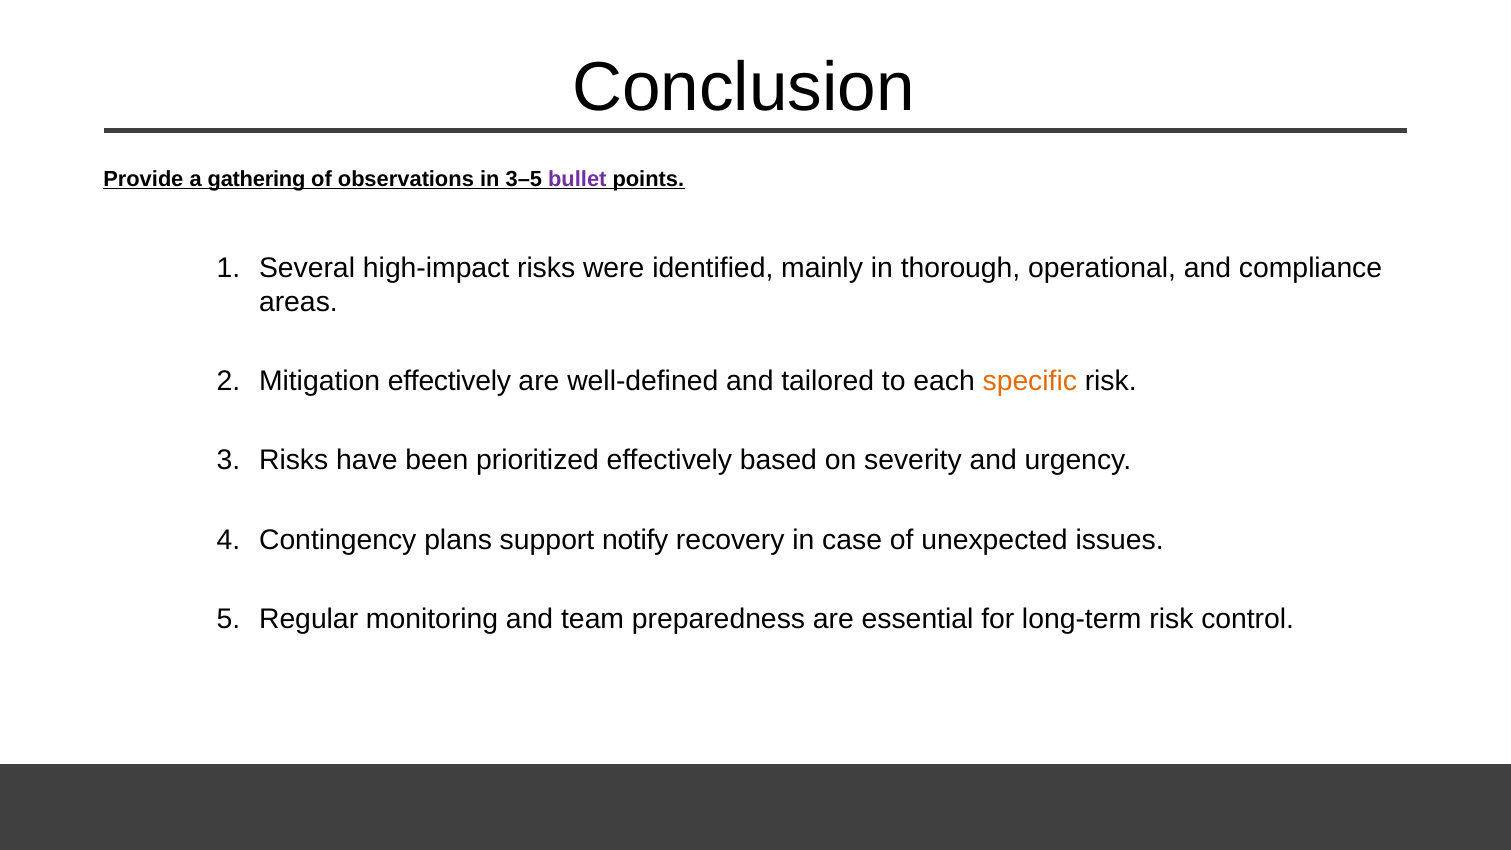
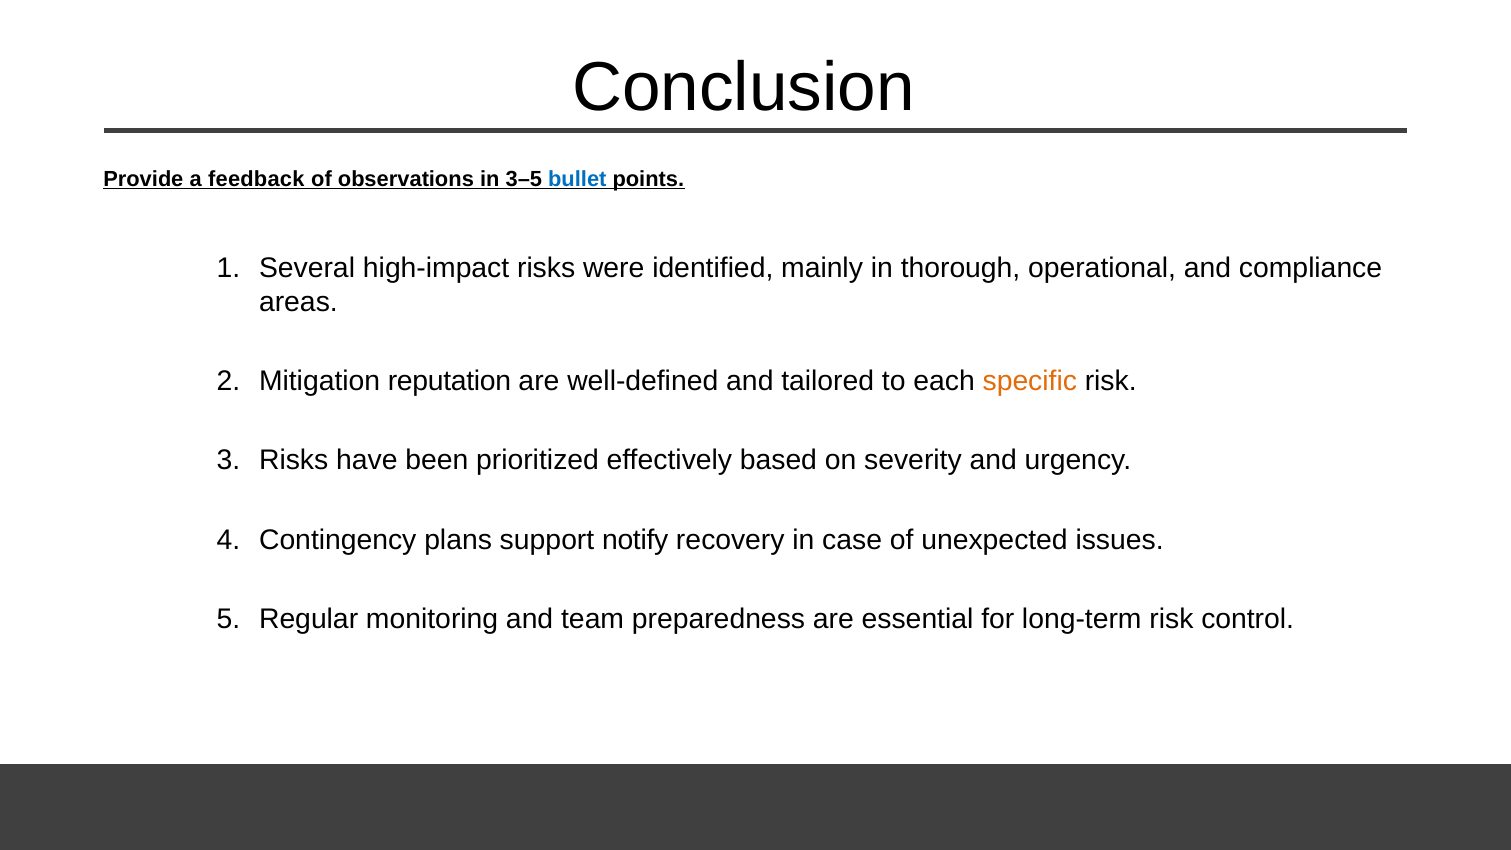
gathering: gathering -> feedback (256, 179)
bullet colour: purple -> blue (577, 179)
Mitigation effectively: effectively -> reputation (449, 381)
